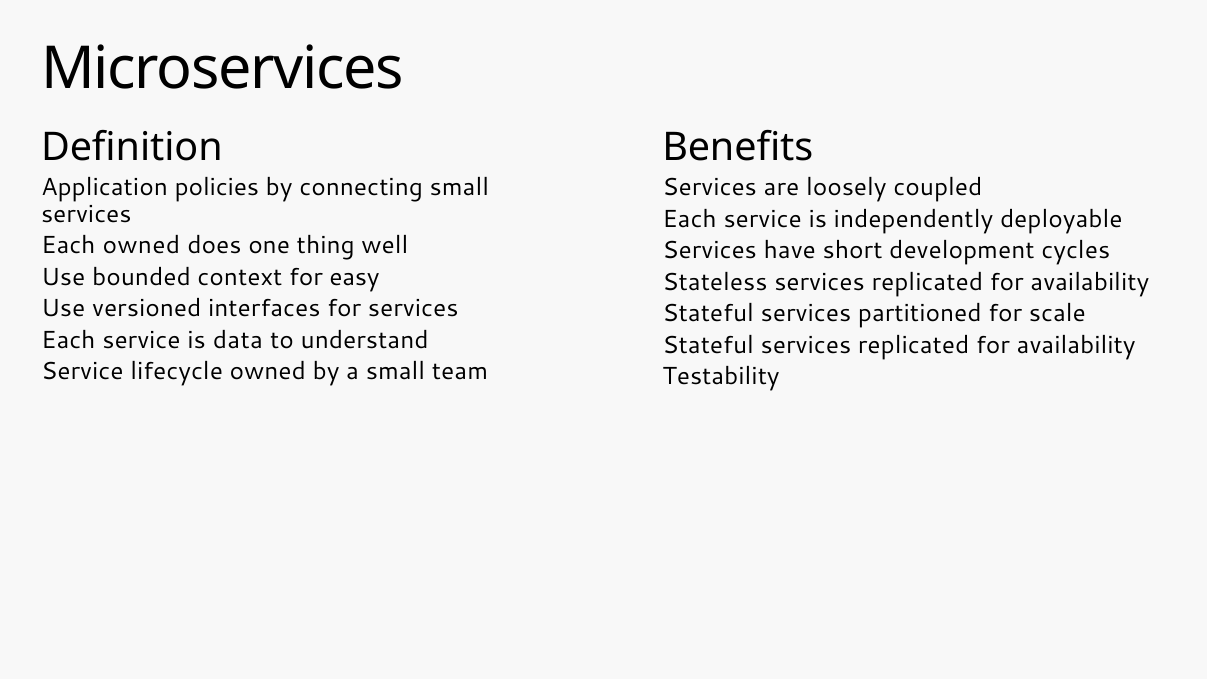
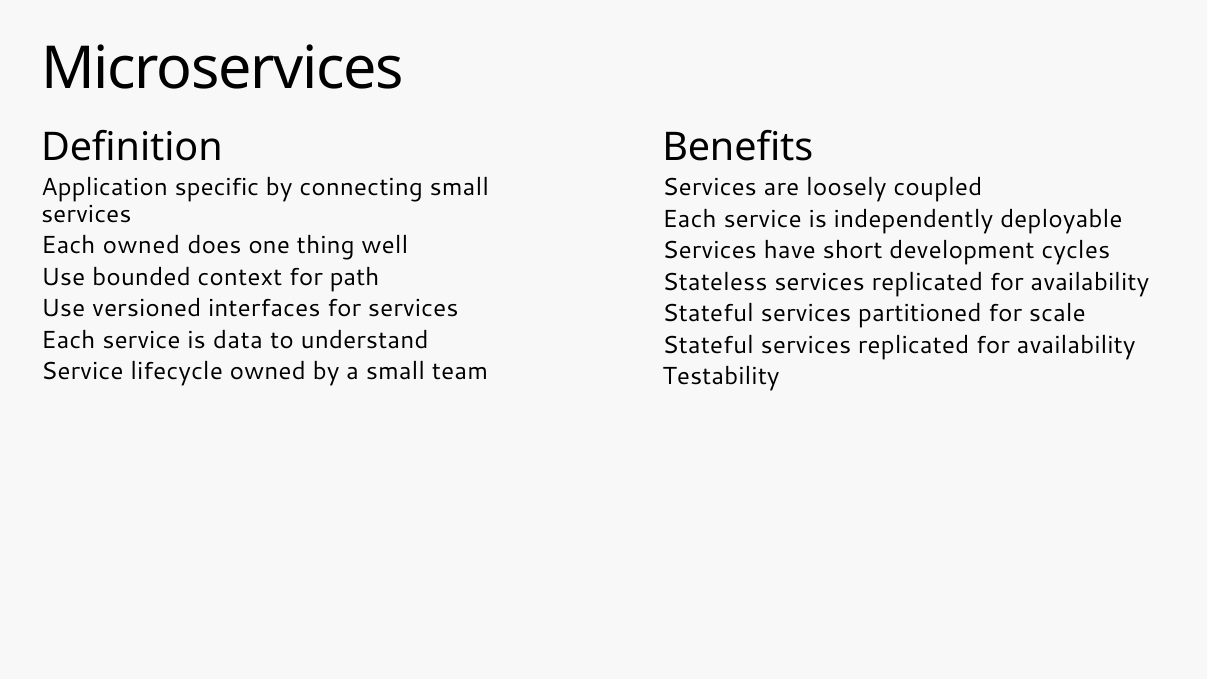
policies: policies -> specific (217, 187)
easy: easy -> path (354, 277)
